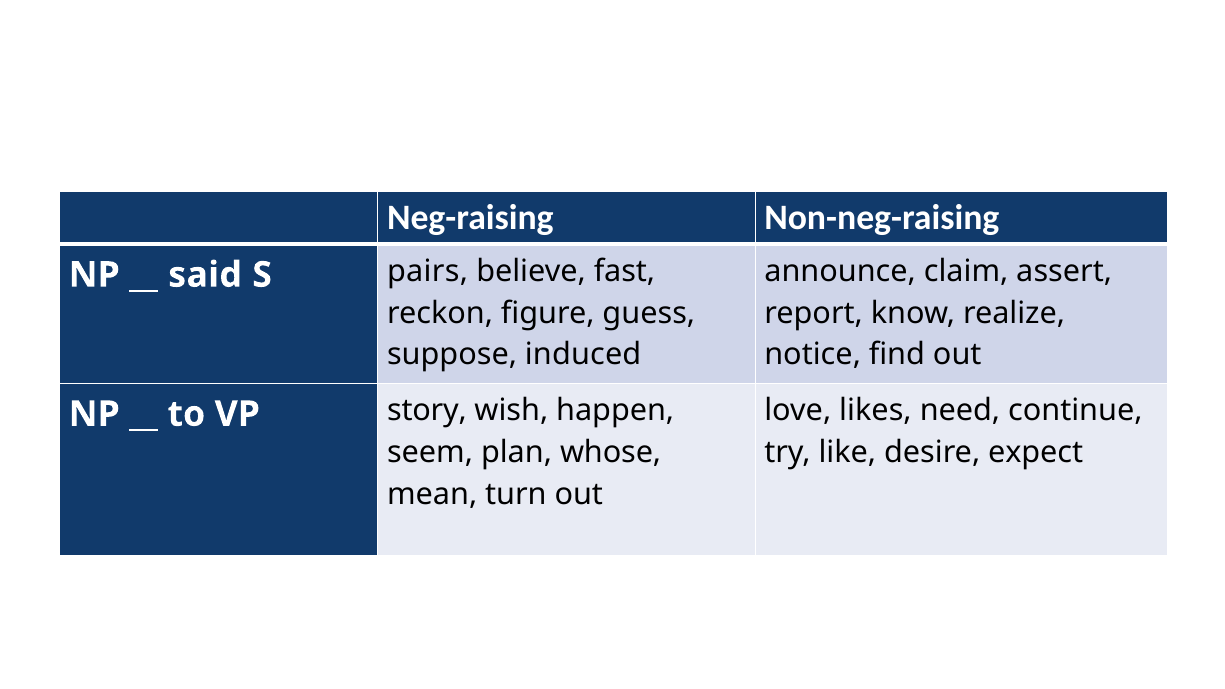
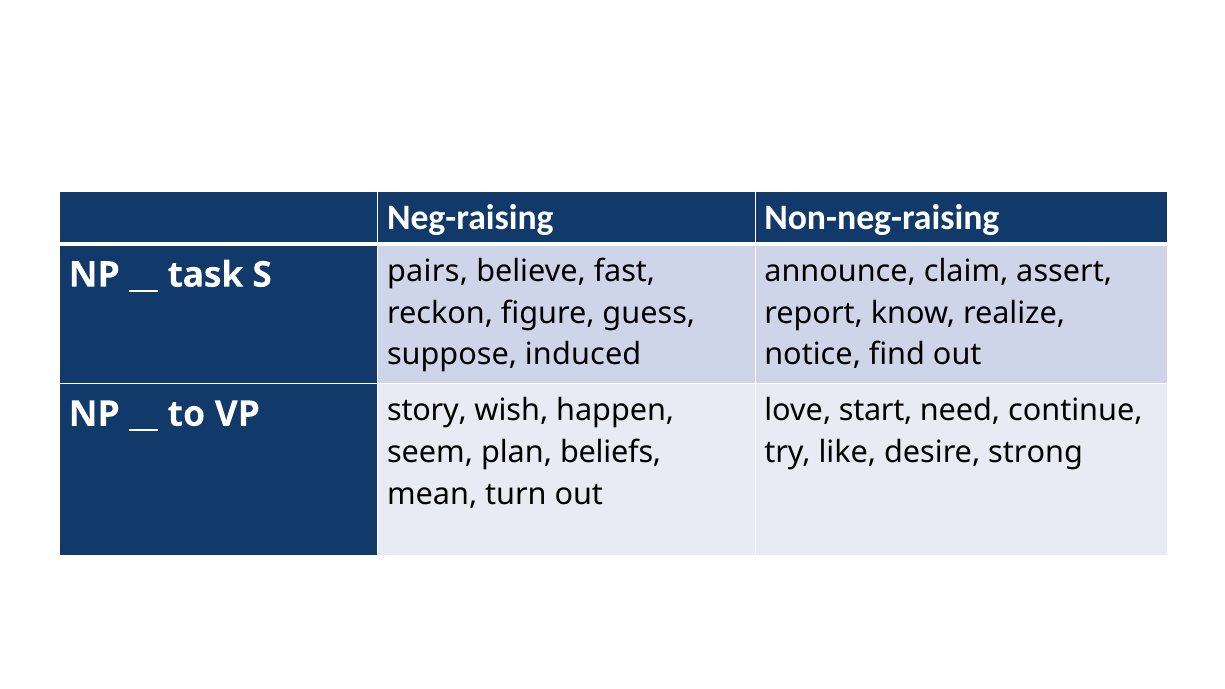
said: said -> task (205, 275)
likes: likes -> start (876, 410)
whose: whose -> beliefs (611, 452)
expect: expect -> strong (1036, 452)
